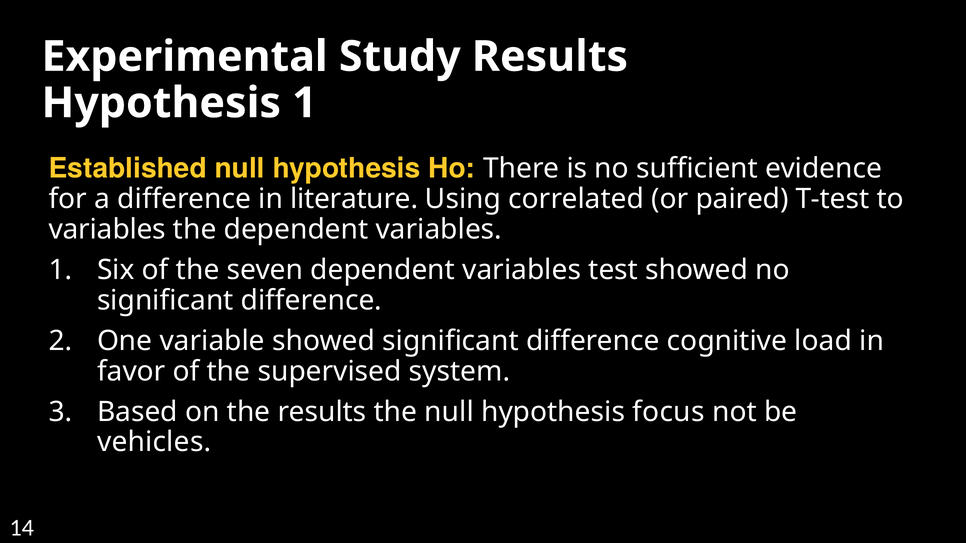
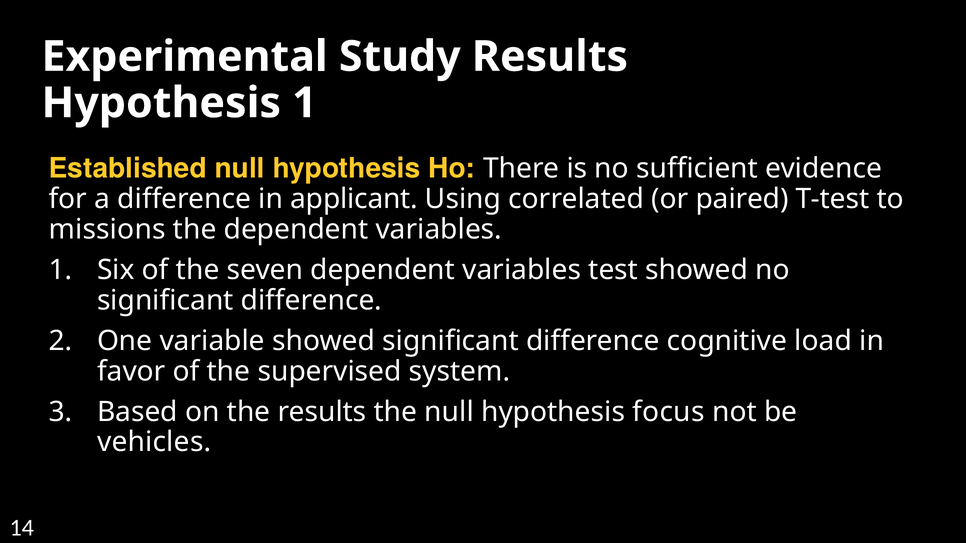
literature: literature -> applicant (354, 199)
variables: variables -> missions (107, 230)
